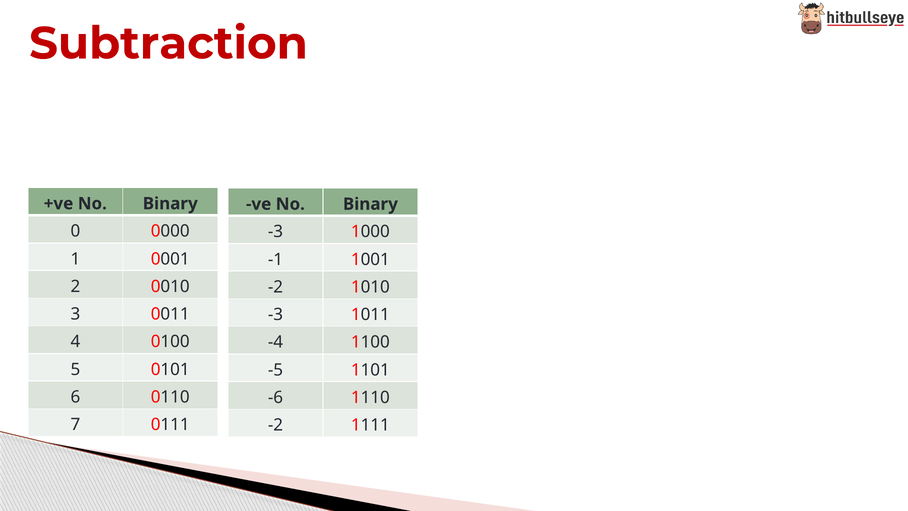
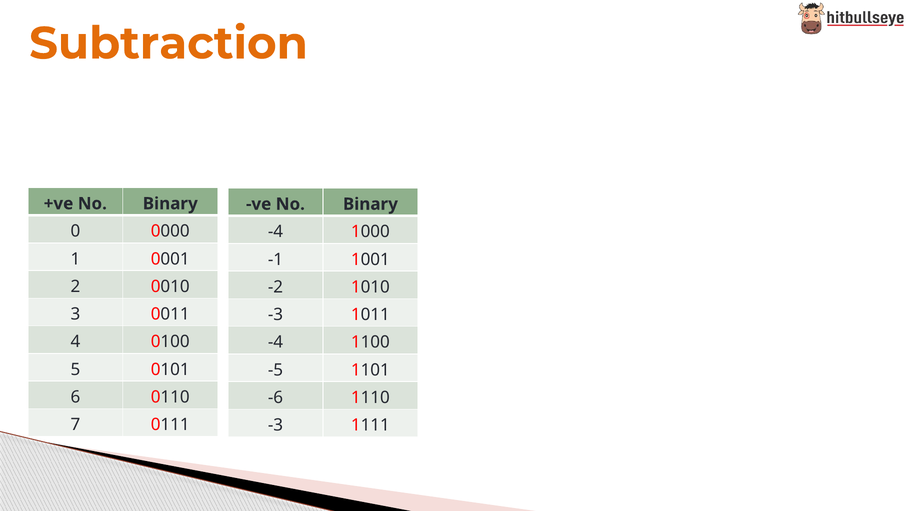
Subtraction colour: red -> orange (169, 44)
-3: -3 -> -4 (275, 232)
-2: -2 -> -3 (275, 425)
